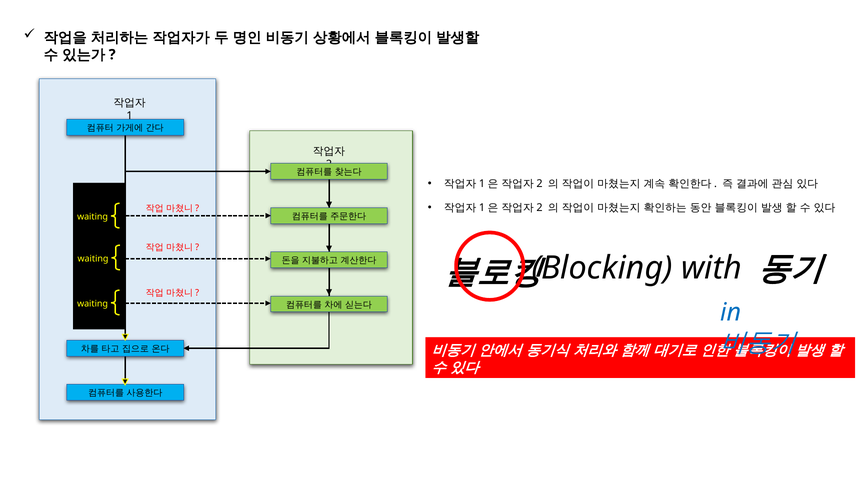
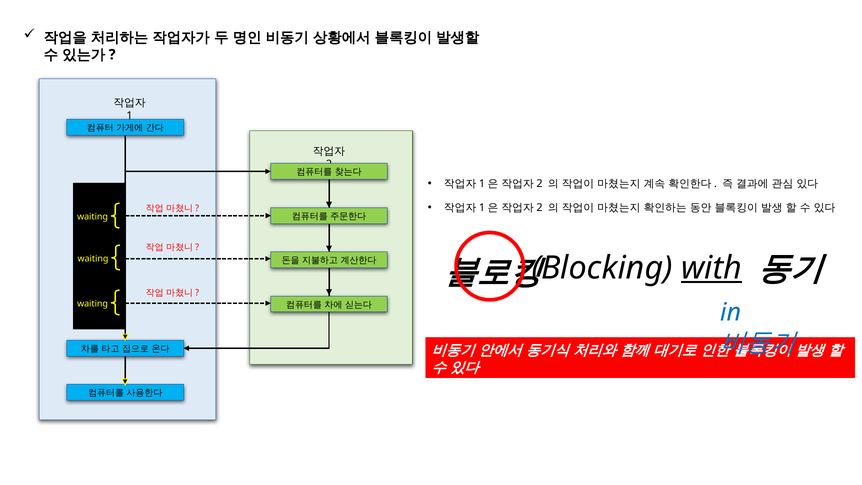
with underline: none -> present (712, 268)
